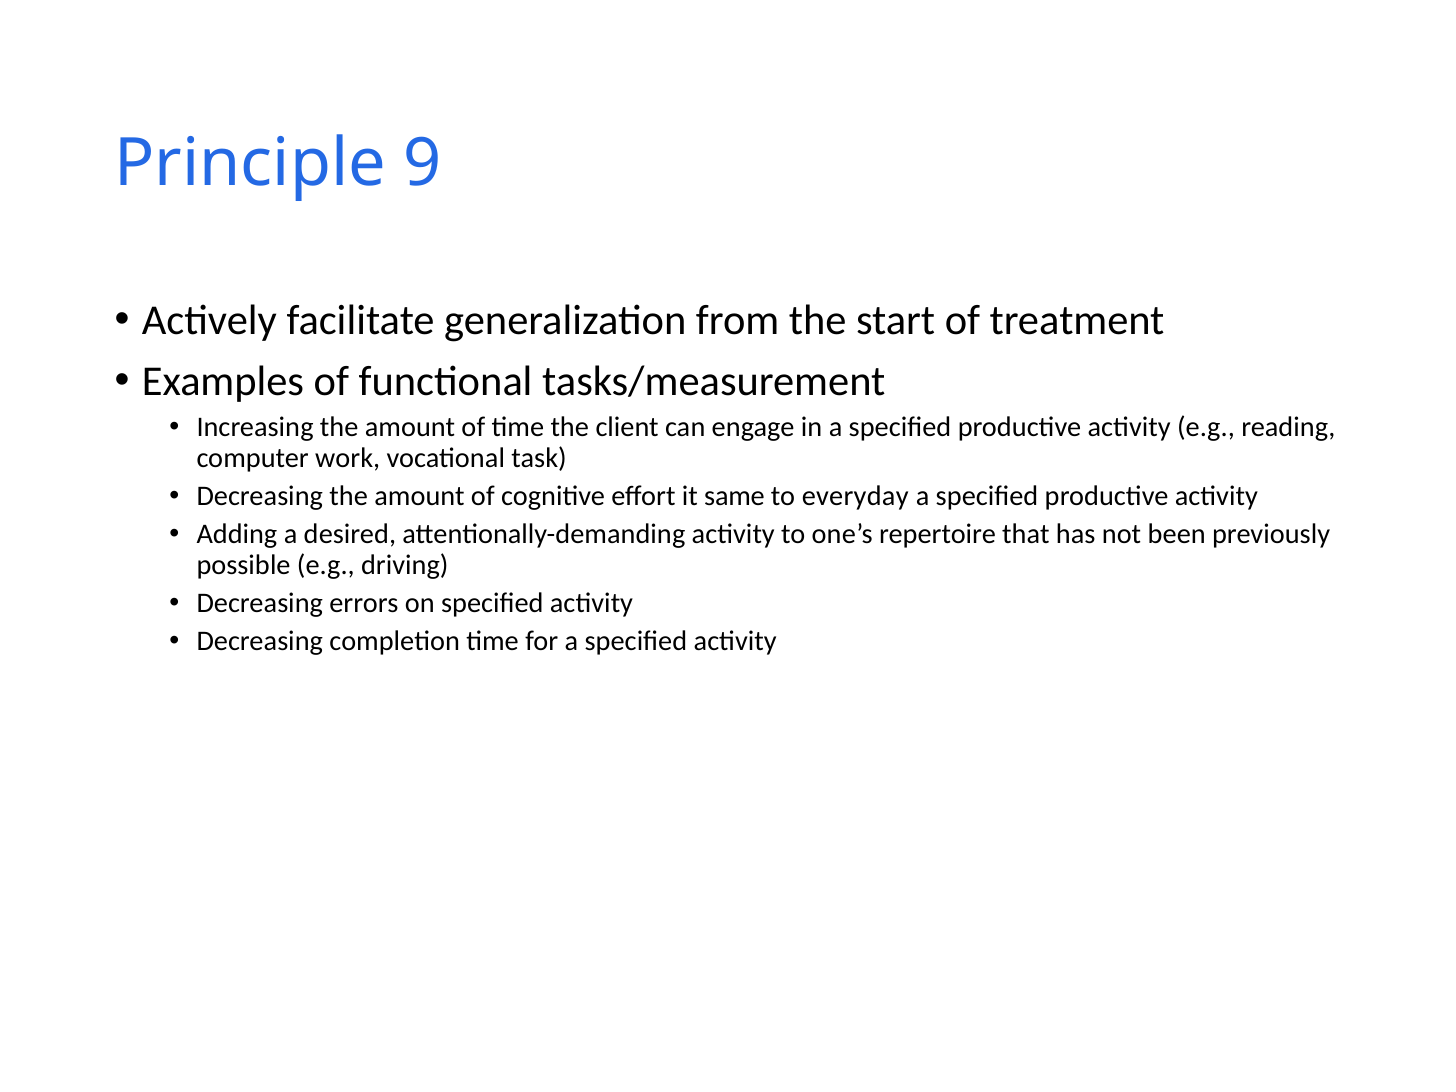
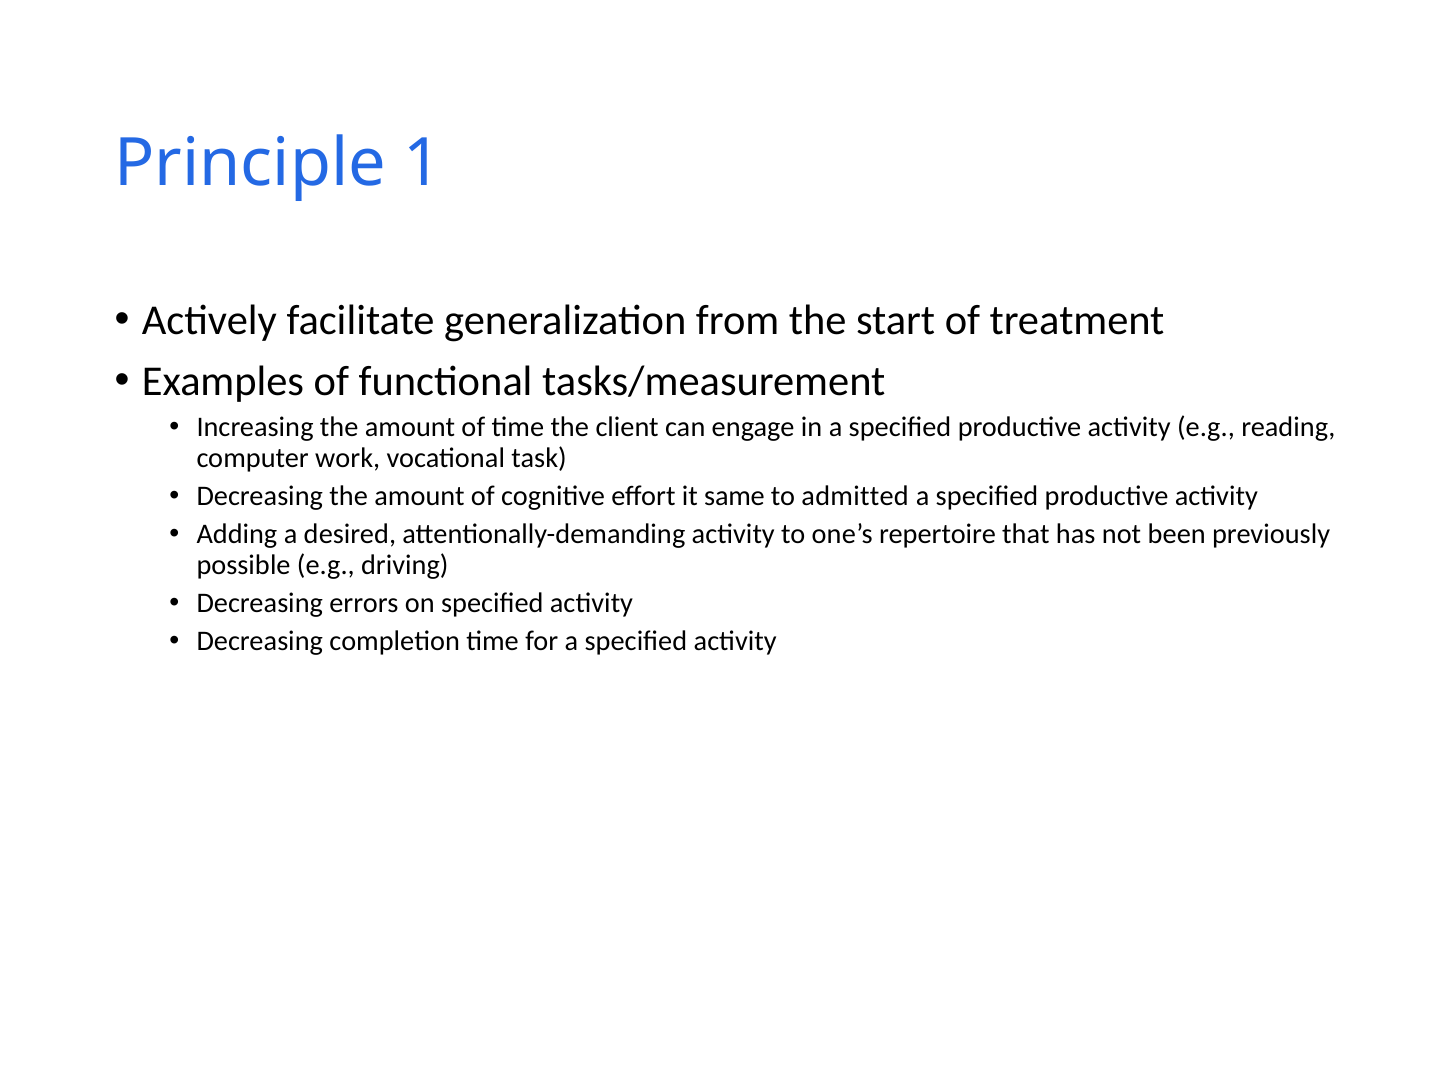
9: 9 -> 1 (422, 163)
everyday: everyday -> admitted (855, 496)
